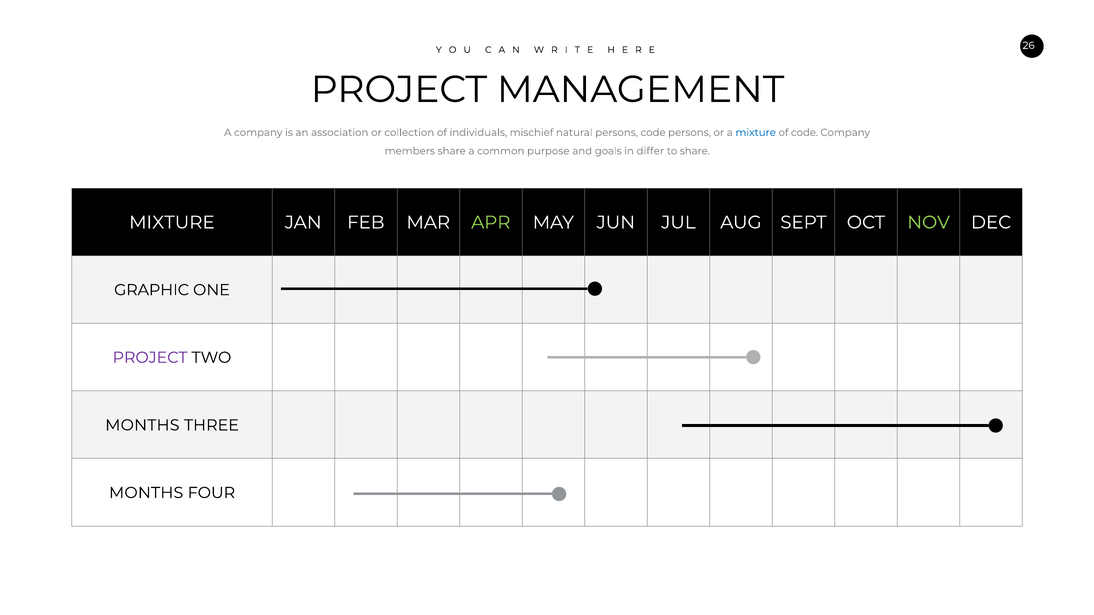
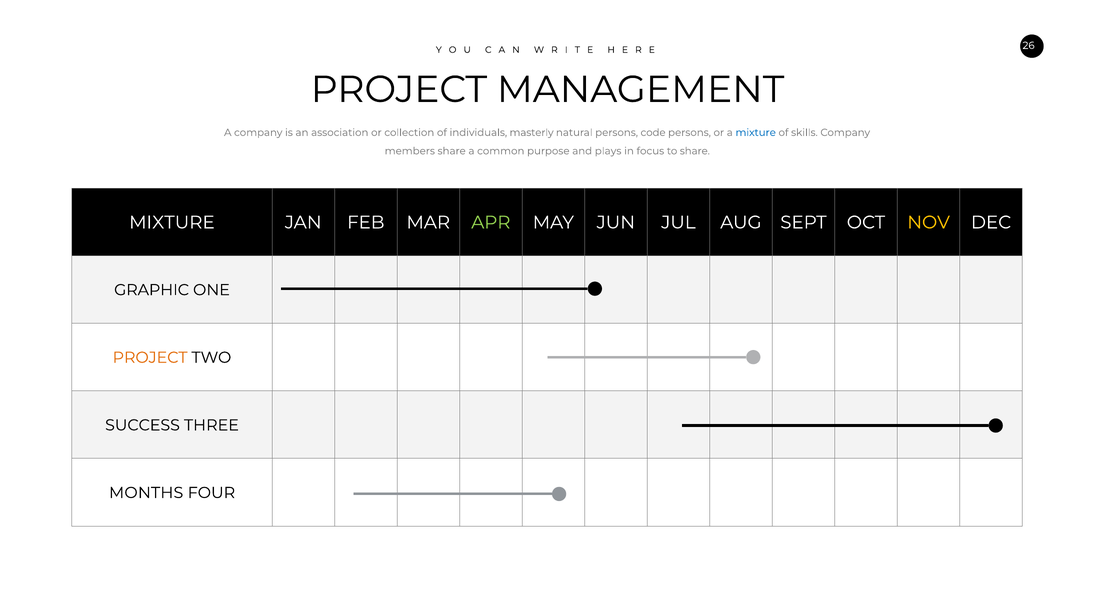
mischief: mischief -> masterly (532, 133)
of code: code -> skills (804, 133)
goals: goals -> plays (608, 151)
differ: differ -> focus (650, 151)
NOV colour: light green -> yellow (929, 223)
PROJECT colour: purple -> orange (150, 358)
MONTHS: MONTHS -> SUCCESS (142, 426)
